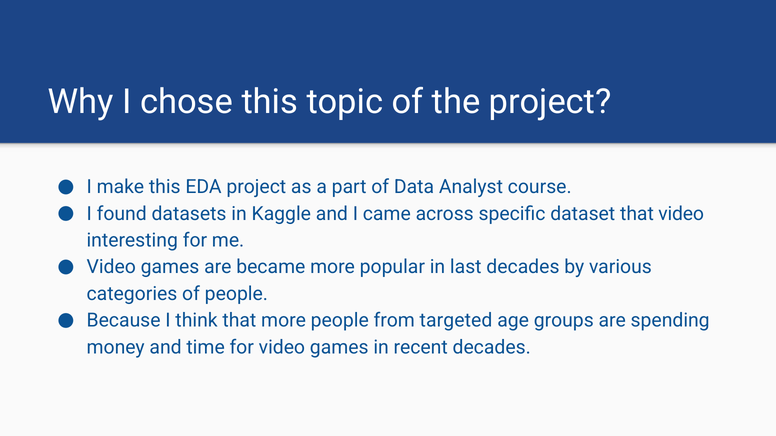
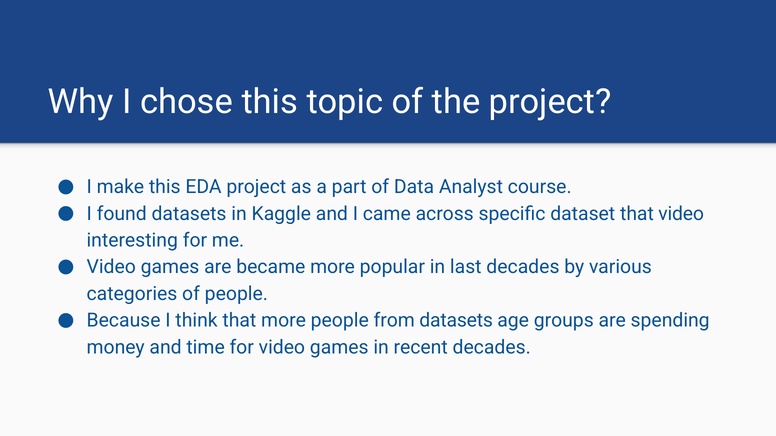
from targeted: targeted -> datasets (456, 321)
